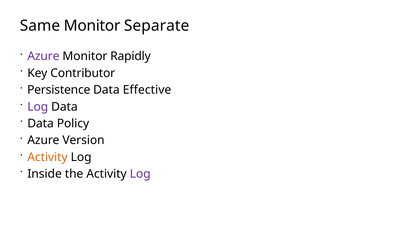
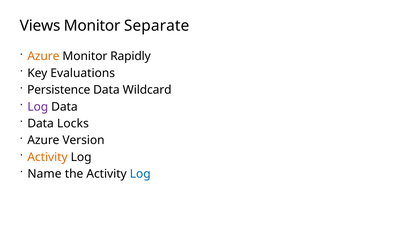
Same: Same -> Views (40, 26)
Azure colour: purple -> orange (43, 56)
Contributor: Contributor -> Evaluations (83, 73)
Effective: Effective -> Wildcard (147, 90)
Policy: Policy -> Locks (73, 123)
Inside: Inside -> Name (44, 174)
Log colour: purple -> blue (140, 174)
